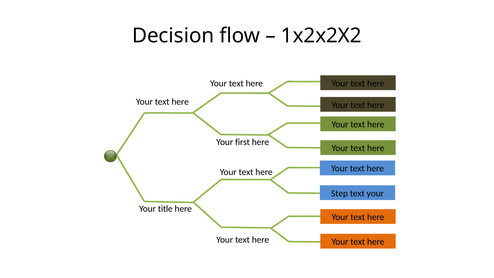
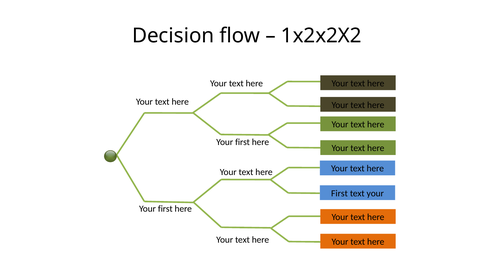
Step: Step -> First (339, 193)
title: title -> first (165, 209)
